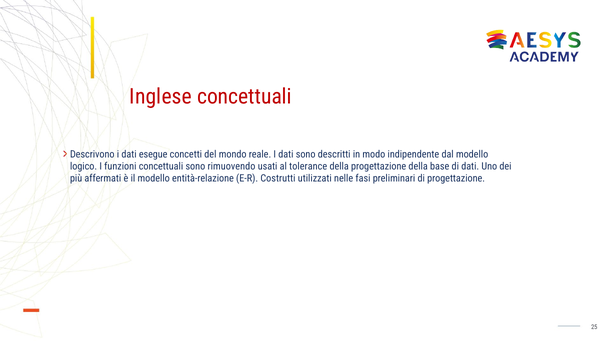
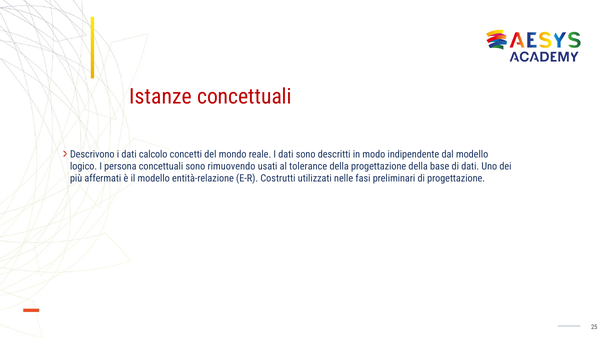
Inglese: Inglese -> Istanze (161, 97)
esegue: esegue -> calcolo (153, 154)
funzioni: funzioni -> persona (120, 166)
